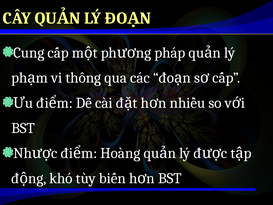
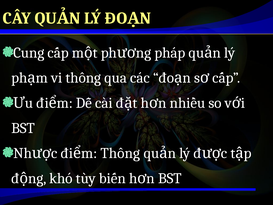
Hoàng: Hoàng -> Thông (120, 153)
